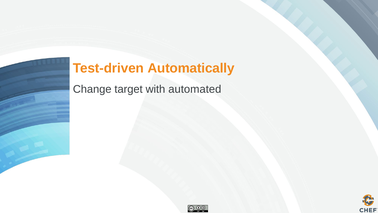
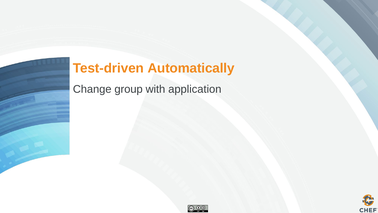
target: target -> group (129, 89)
automated: automated -> application (195, 89)
